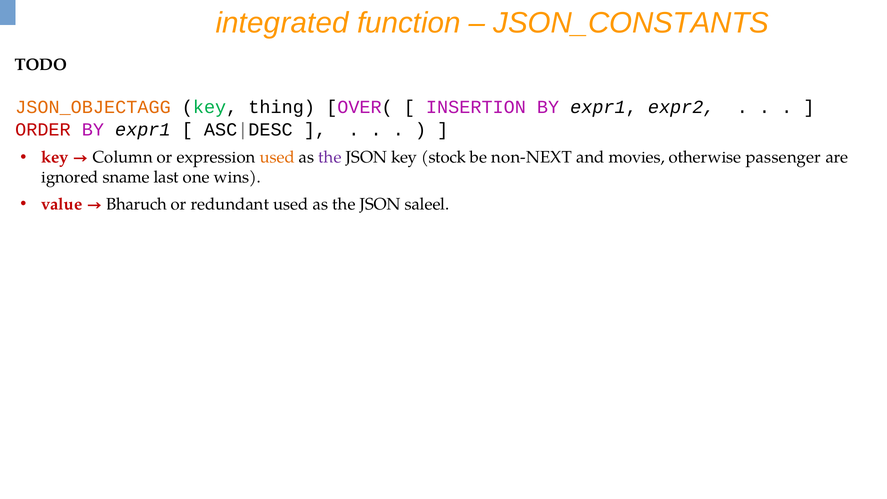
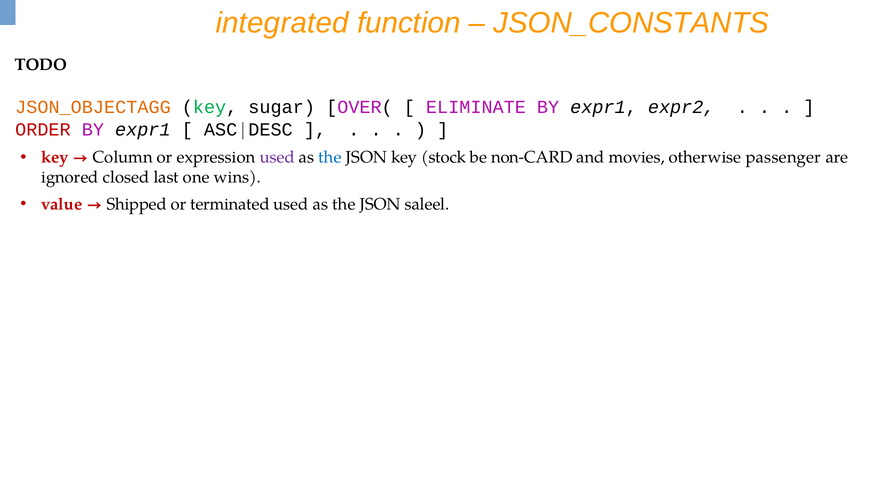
thing: thing -> sugar (282, 107)
INSERTION: INSERTION -> ELIMINATE (476, 107)
used colour: orange -> purple (277, 157)
the colour: purple -> blue (330, 157)
non-NEXT: non-NEXT -> non-CARD (532, 157)
sname: sname -> closed (126, 177)
Bharuch: Bharuch -> Shipped (137, 204)
redundant: redundant -> terminated (230, 204)
